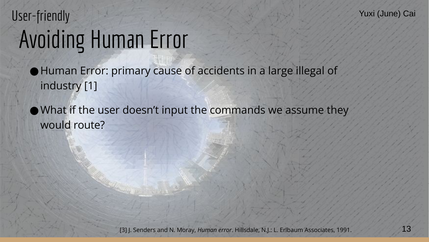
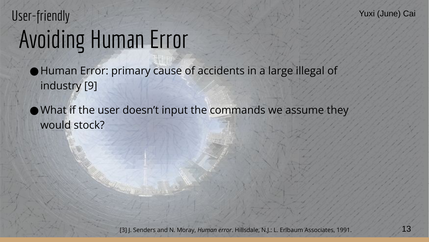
1: 1 -> 9 (91, 86)
route: route -> stock (89, 125)
